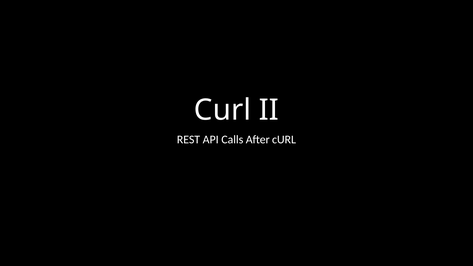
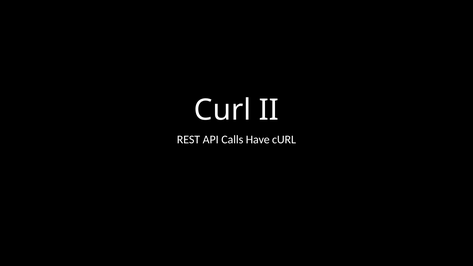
After: After -> Have (258, 140)
